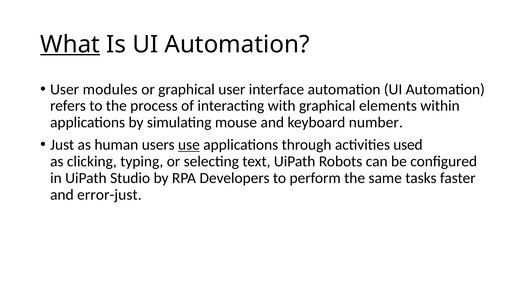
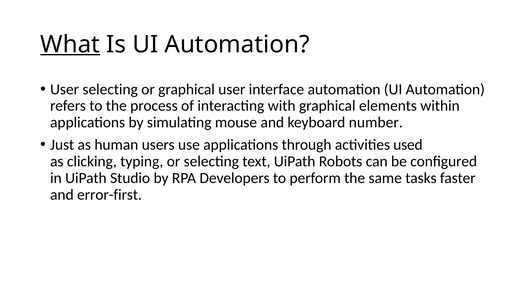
User modules: modules -> selecting (110, 89)
use underline: present -> none (189, 145)
error-just: error-just -> error-first (109, 195)
